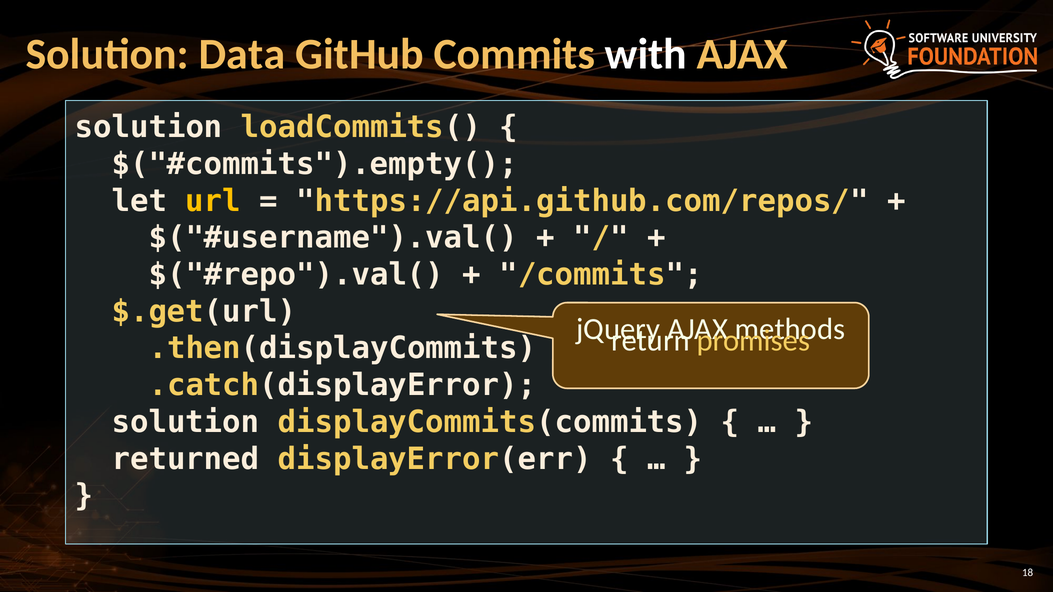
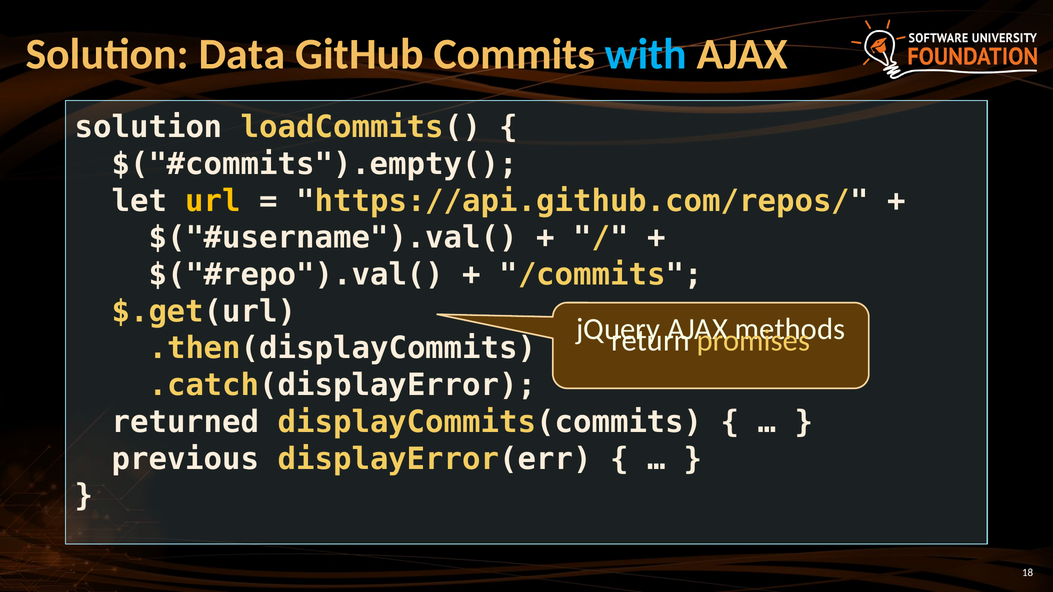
with colour: white -> light blue (646, 55)
solution: solution -> returned (185, 422)
returned: returned -> previous (185, 459)
